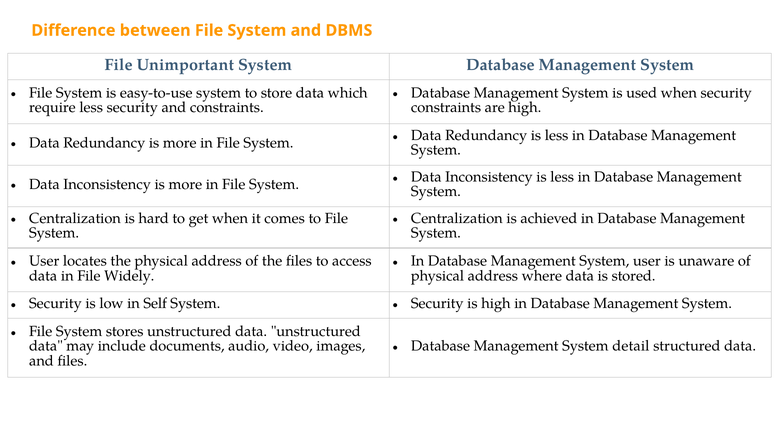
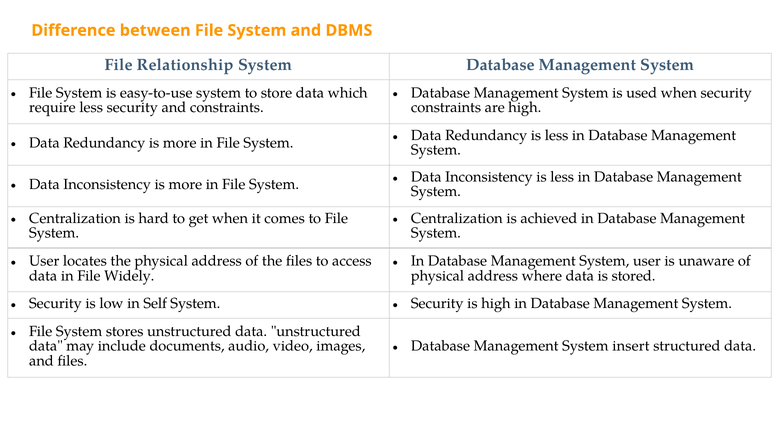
Unimportant: Unimportant -> Relationship (185, 65)
detail: detail -> insert (631, 346)
